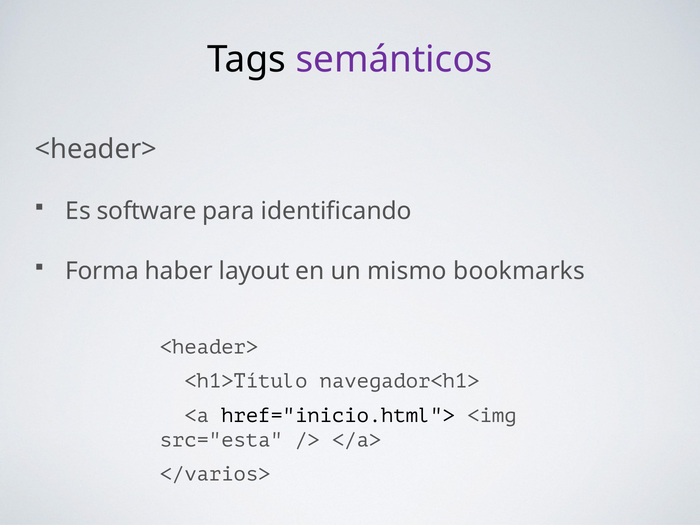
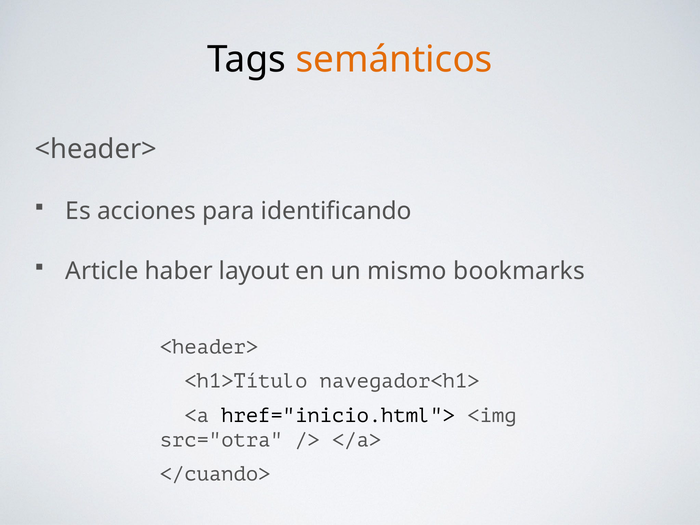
semánticos colour: purple -> orange (394, 60)
software: software -> acciones (147, 211)
Forma: Forma -> Article (102, 271)
src="esta: src="esta -> src="otra (221, 440)
</varios>: </varios> -> </cuando> (215, 474)
